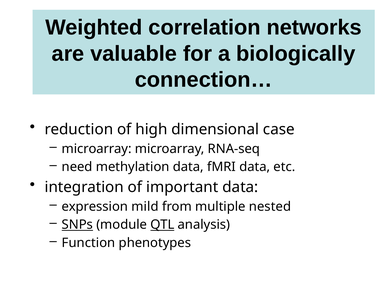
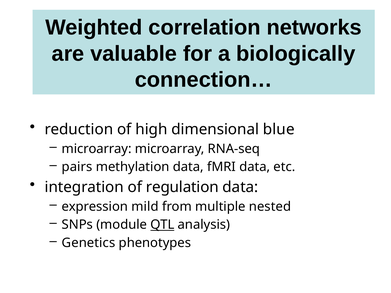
case: case -> blue (279, 129)
need: need -> pairs (77, 167)
important: important -> regulation (182, 187)
SNPs underline: present -> none (77, 225)
Function: Function -> Genetics (89, 243)
